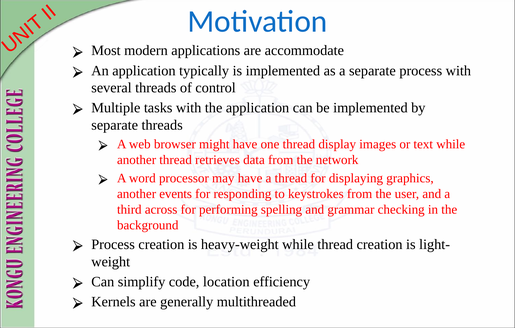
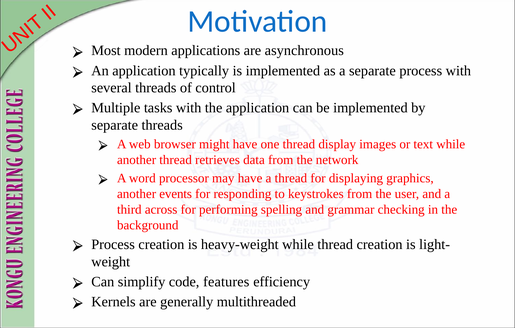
accommodate: accommodate -> asynchronous (304, 51)
location: location -> features (226, 281)
